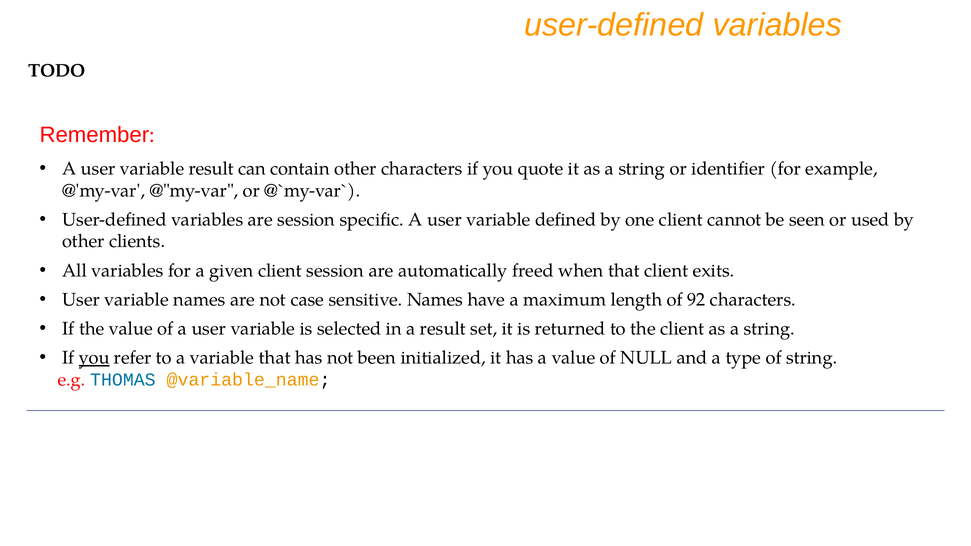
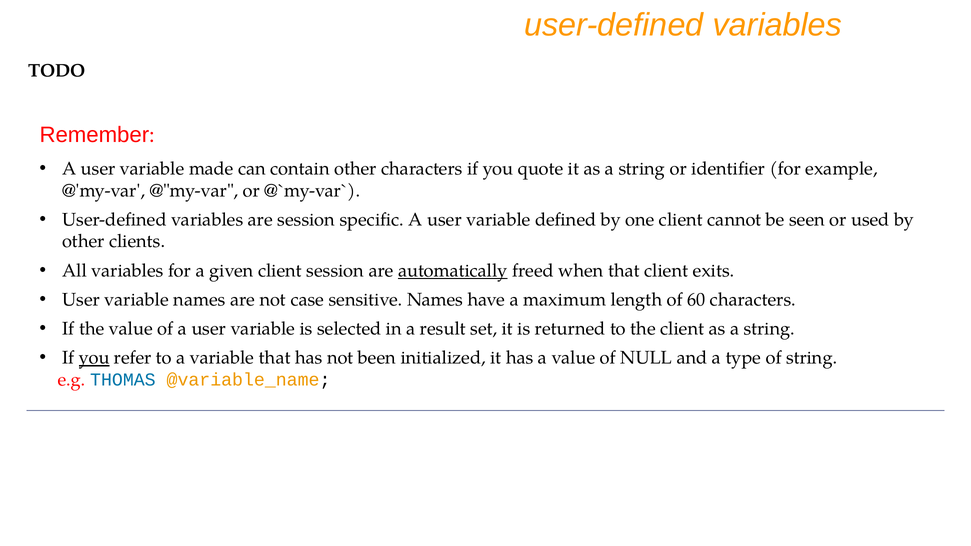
variable result: result -> made (211, 169)
automatically underline: none -> present (453, 271)
92: 92 -> 60 (696, 300)
